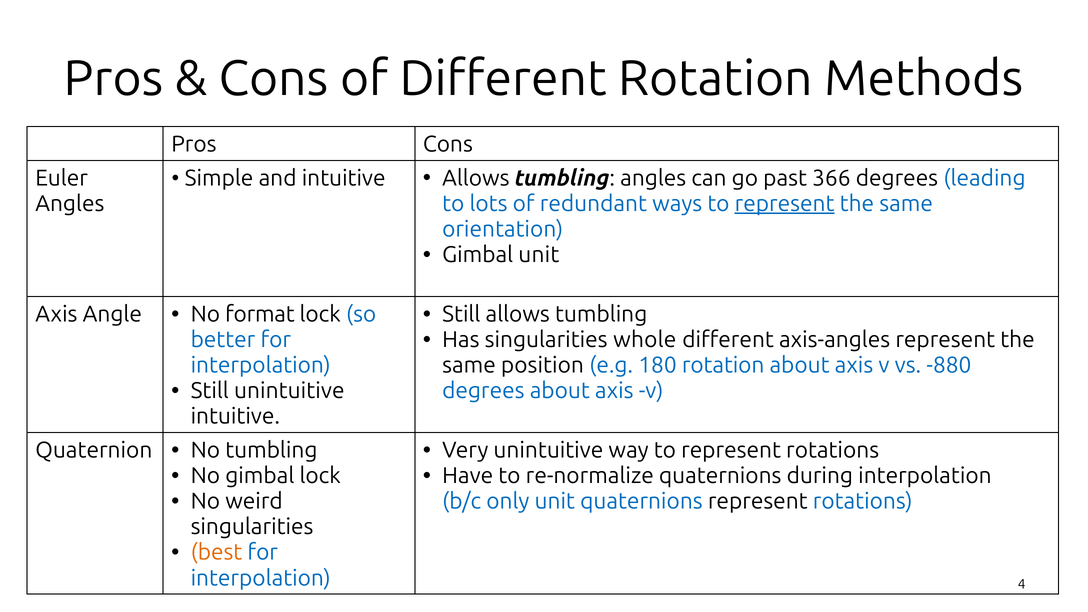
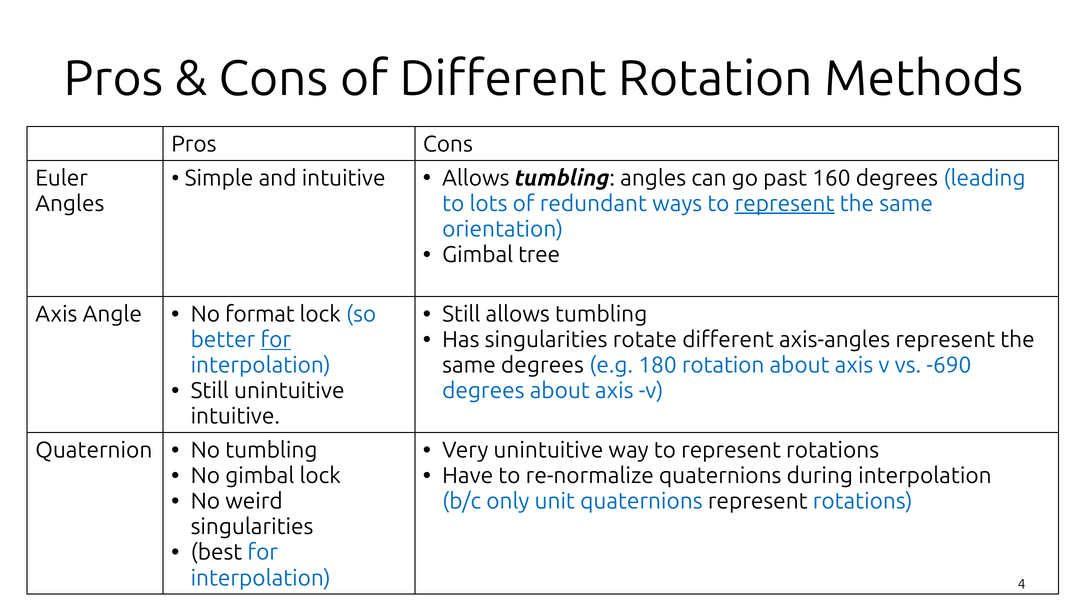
366: 366 -> 160 (831, 178)
Gimbal unit: unit -> tree (539, 255)
whole: whole -> rotate (645, 340)
for underline: none -> present (276, 340)
same position: position -> degrees (542, 365)
-880: -880 -> -690 (949, 365)
best colour: orange -> black (216, 552)
